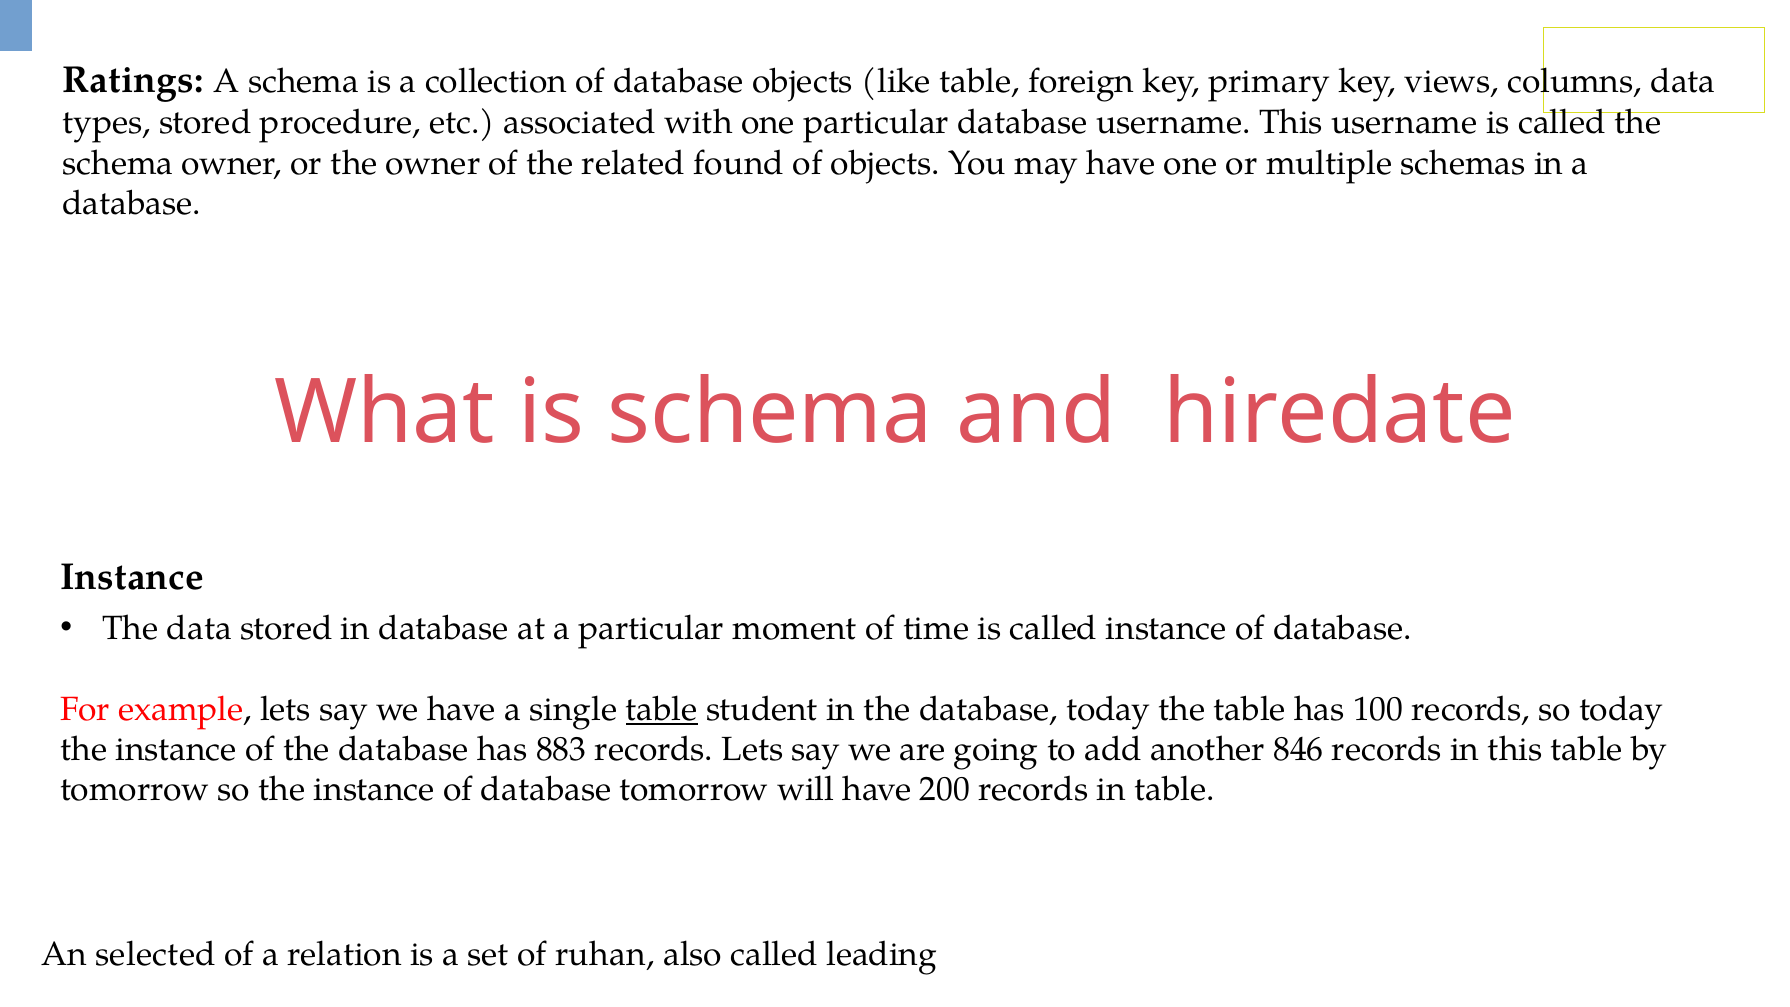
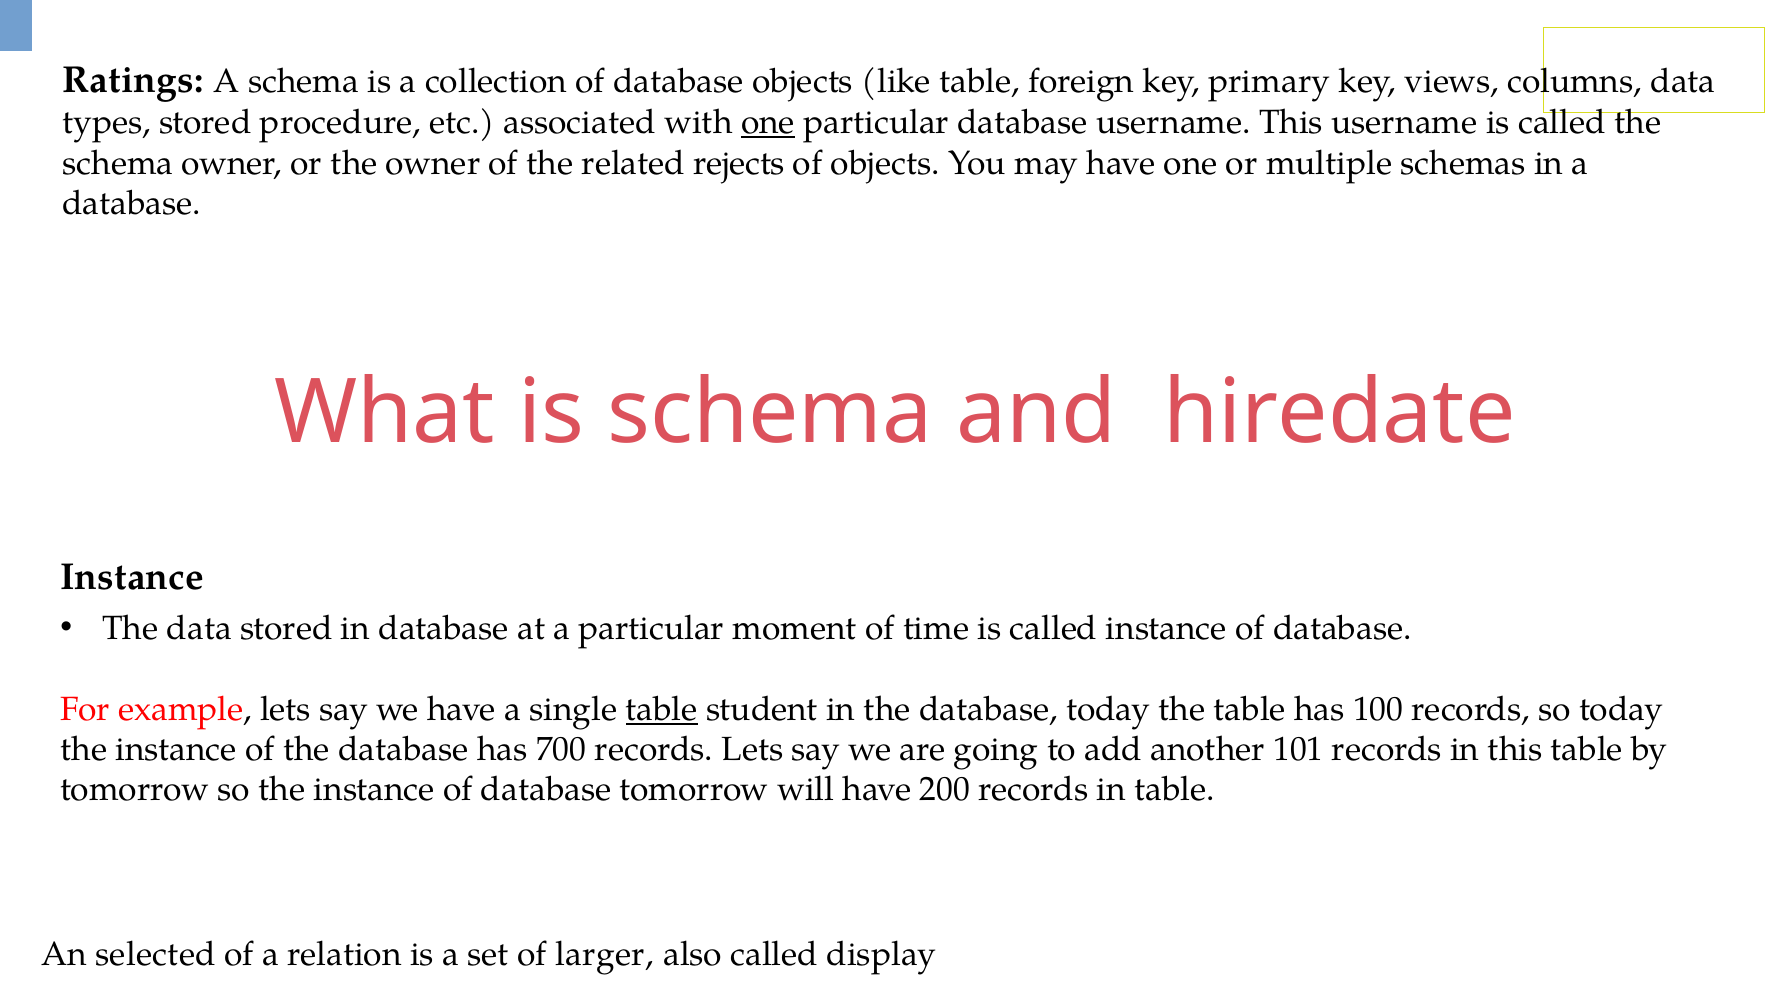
one underline: none -> present (768, 123)
found: found -> rejects (739, 163)
883: 883 -> 700 (561, 749)
846: 846 -> 101 (1298, 749)
ruhan: ruhan -> larger (605, 954)
leading: leading -> display (882, 954)
